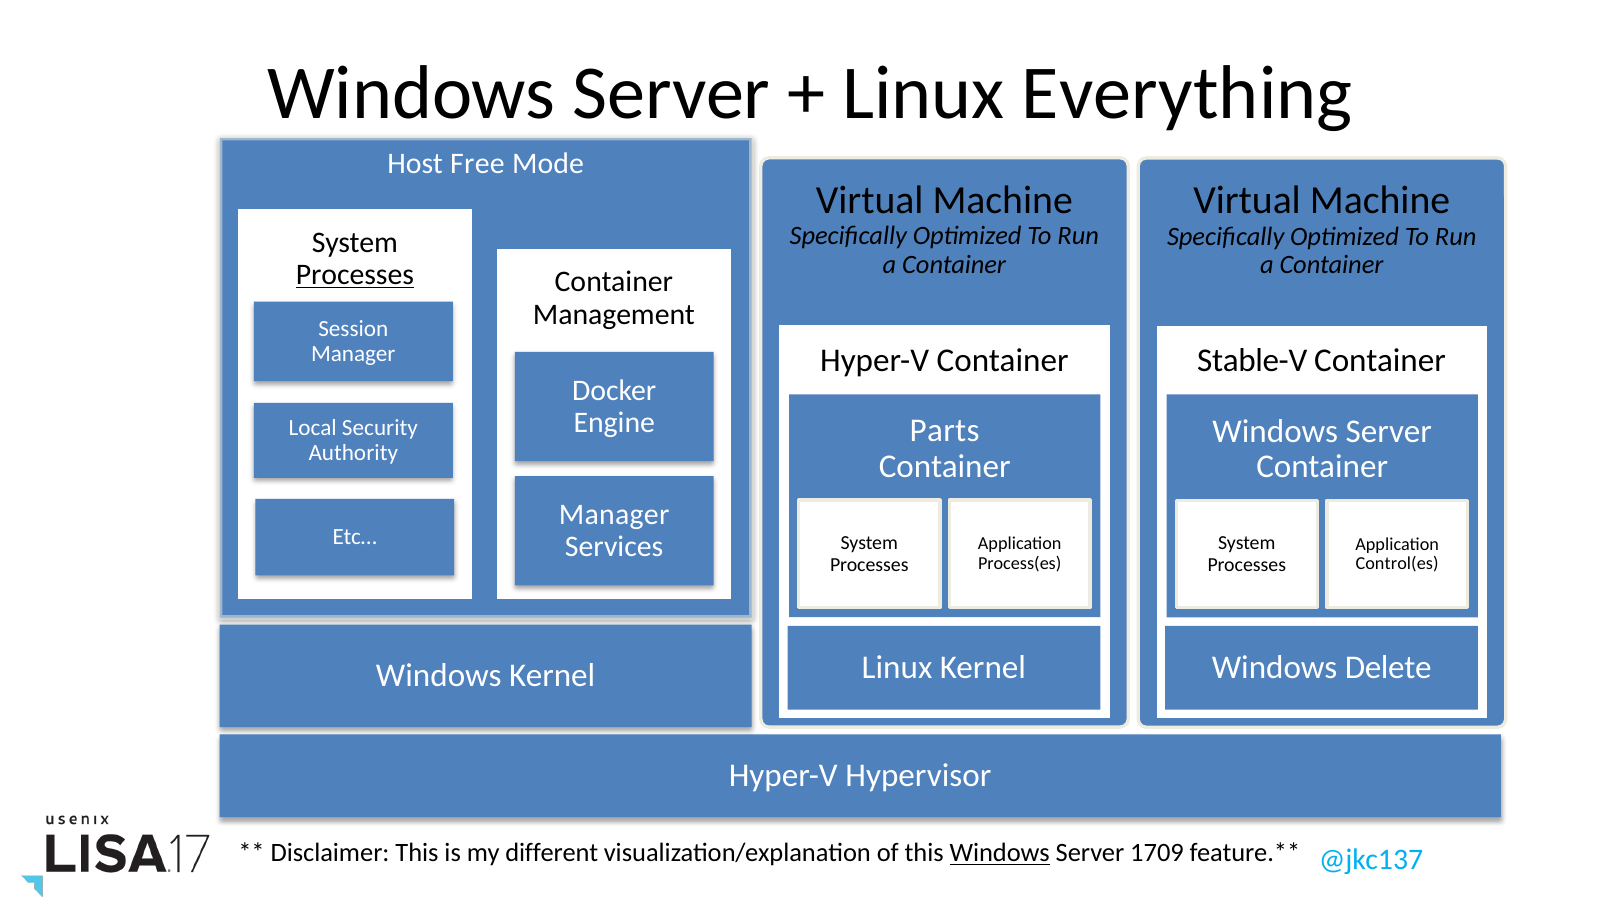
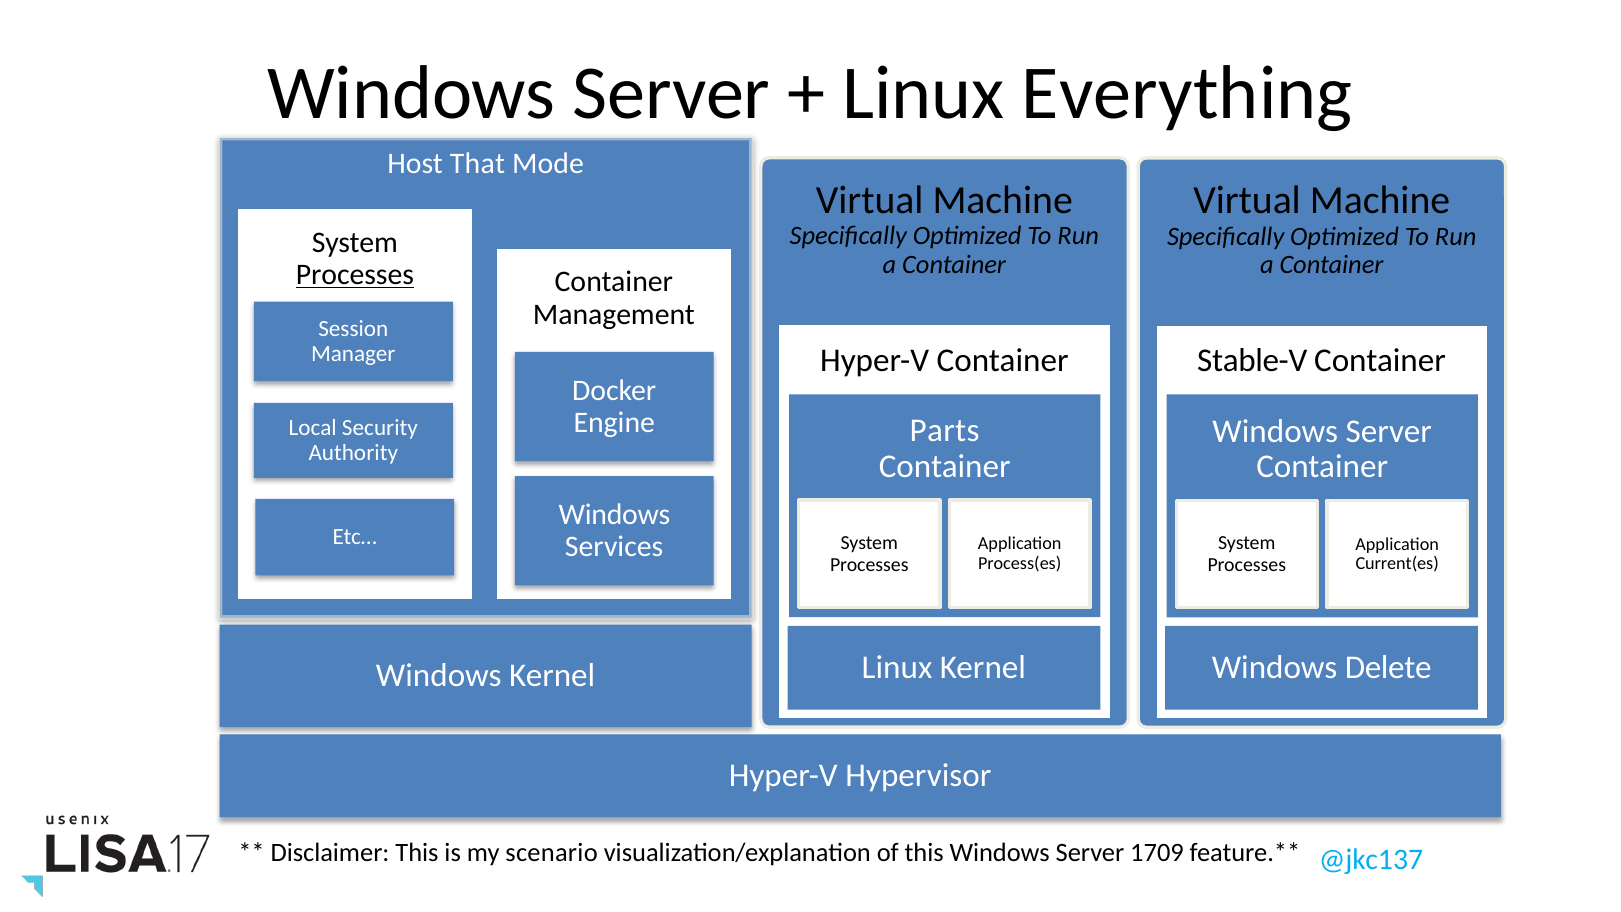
Free: Free -> That (477, 164)
Manager: Manager -> Windows (614, 514)
Control(es: Control(es -> Current(es (1397, 564)
different: different -> scenario (552, 853)
Windows underline: present -> none (1000, 853)
